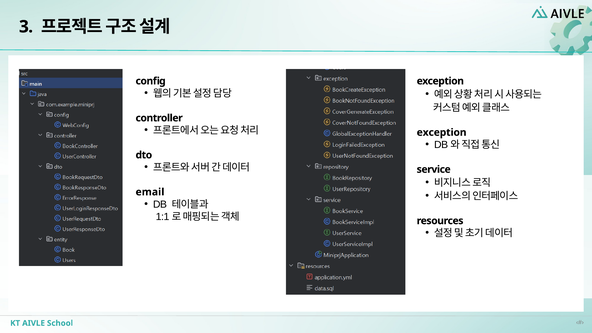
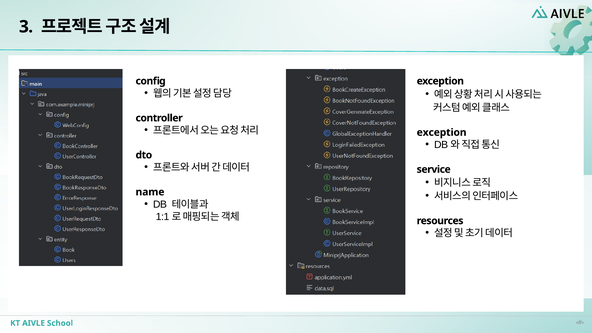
email: email -> name (150, 192)
